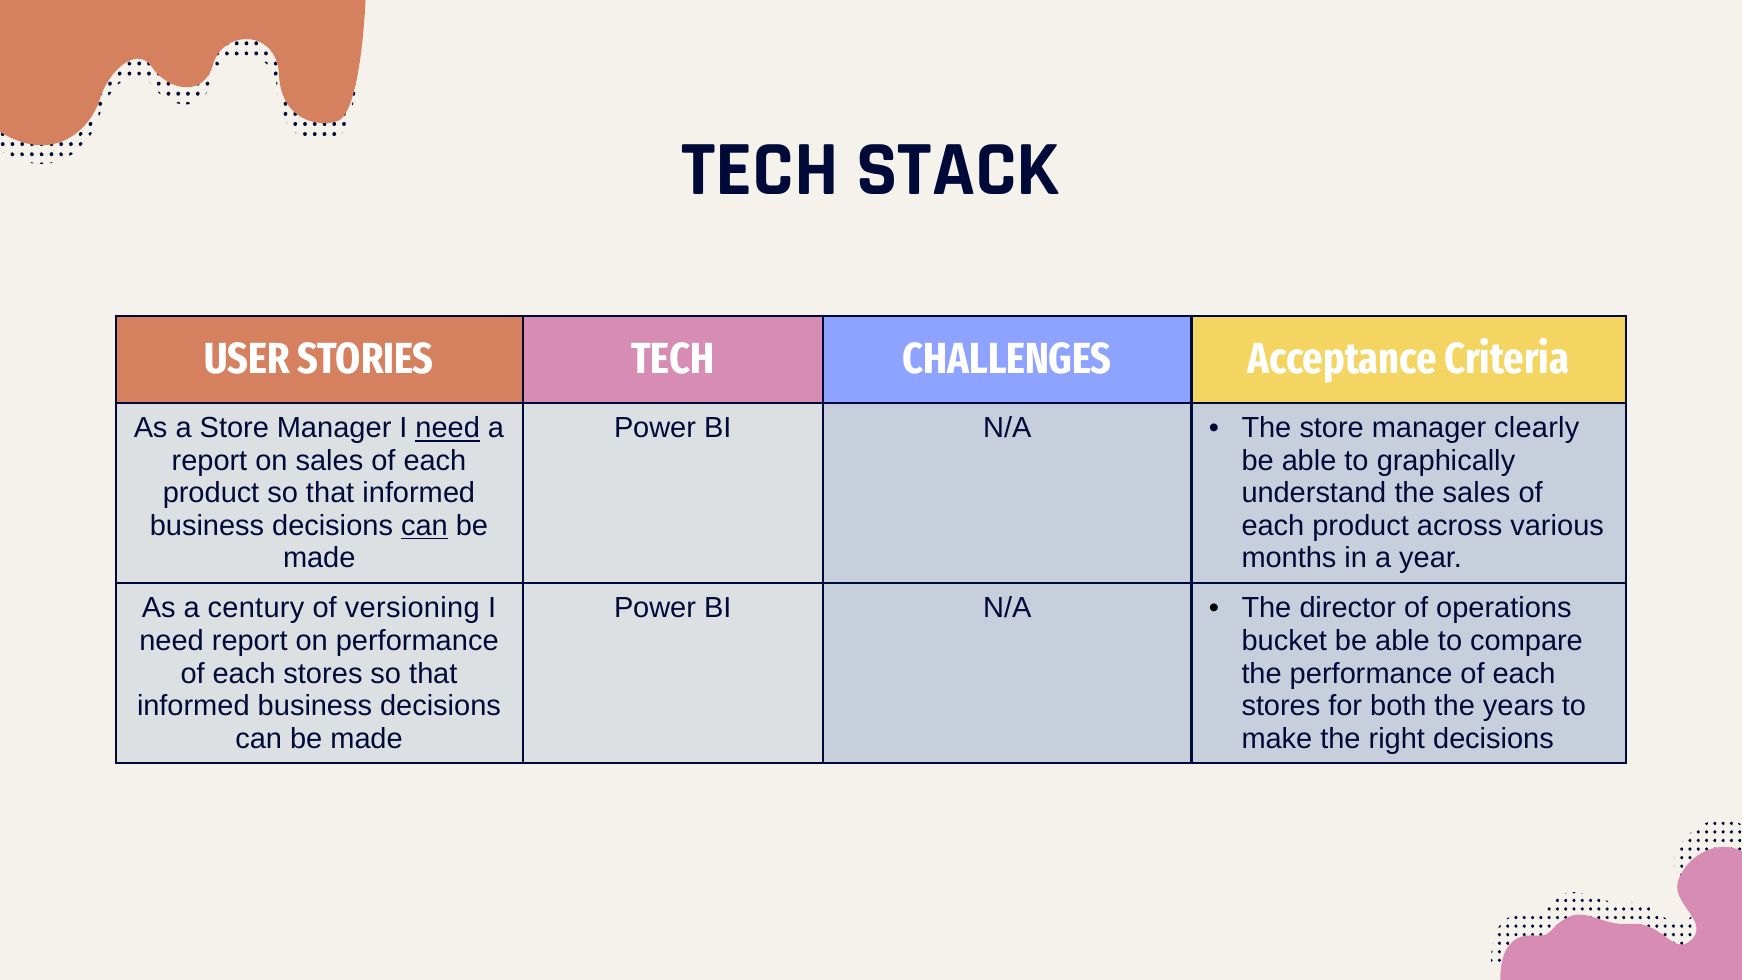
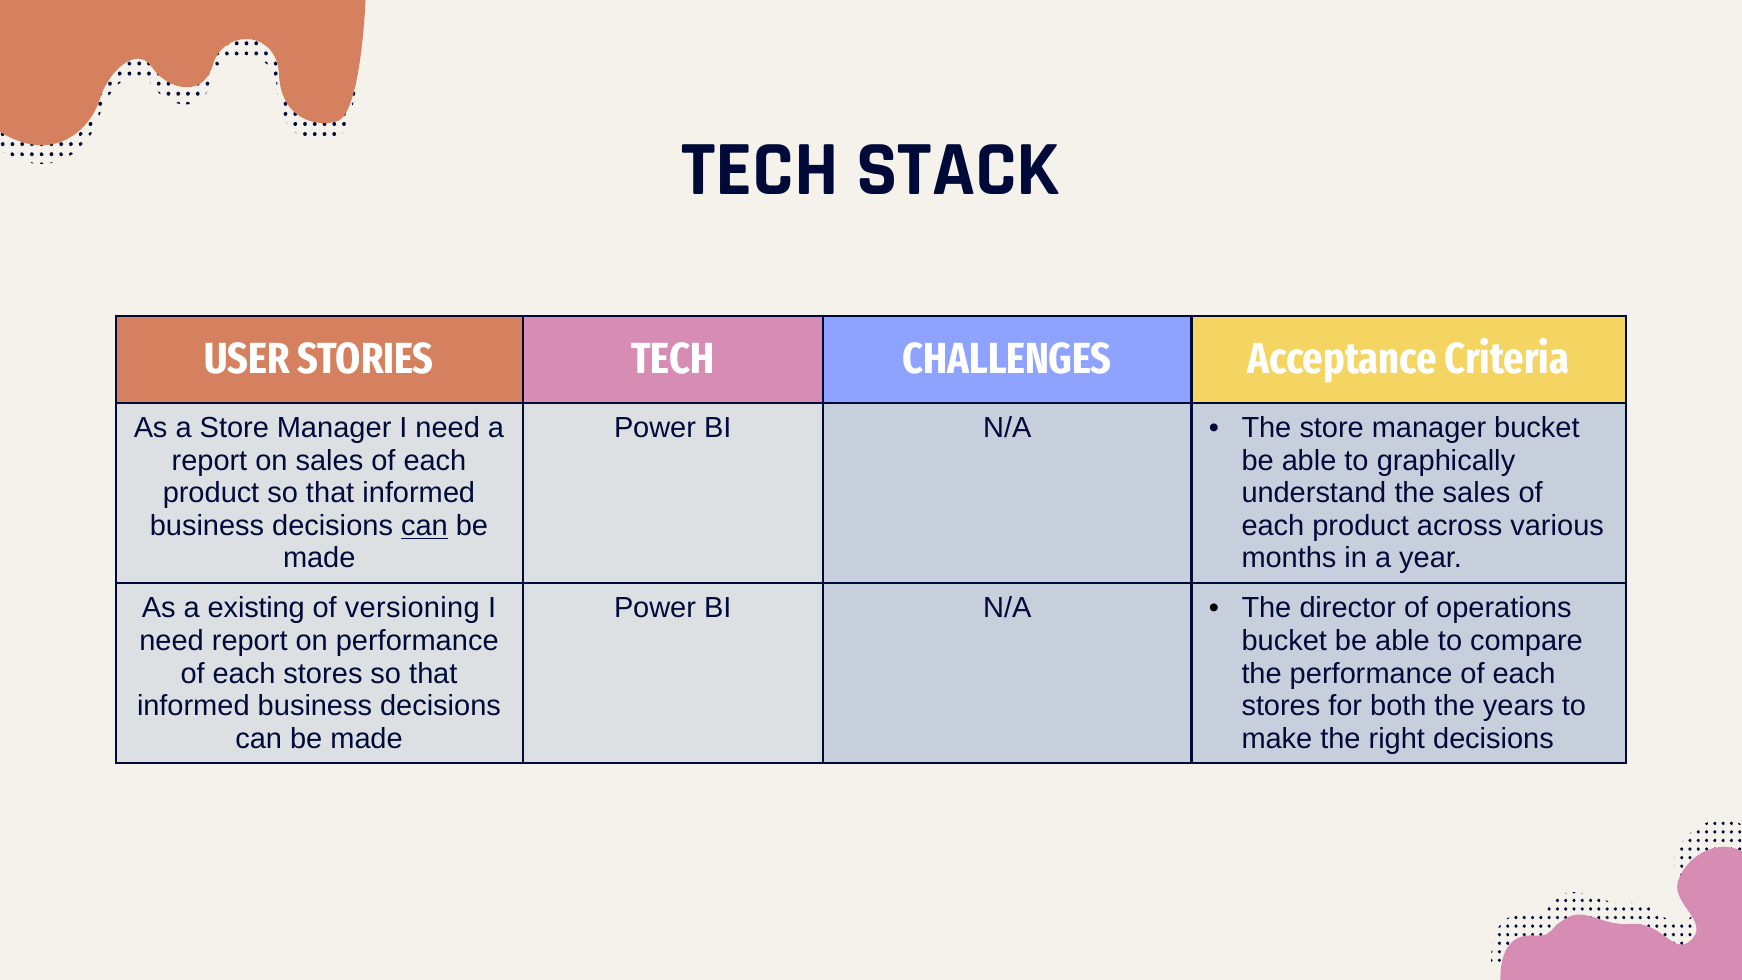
need underline: present -> none (448, 428)
manager clearly: clearly -> bucket (1537, 428)
century: century -> existing (256, 608)
